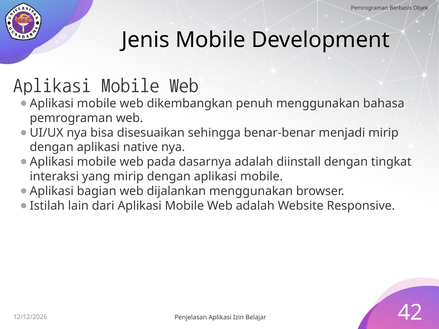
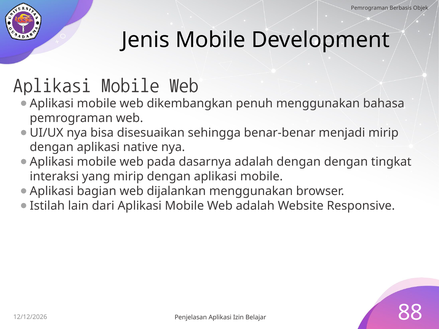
adalah diinstall: diinstall -> dengan (299, 162)
42: 42 -> 88 (410, 313)
